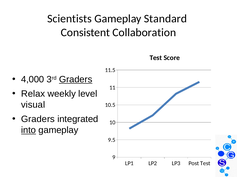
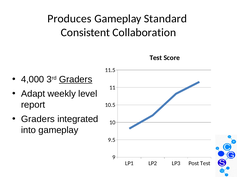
Scientists: Scientists -> Produces (69, 19)
Relax: Relax -> Adapt (33, 94)
visual: visual -> report (33, 105)
into underline: present -> none (29, 131)
